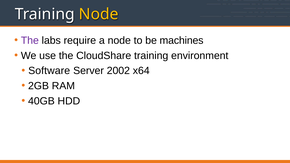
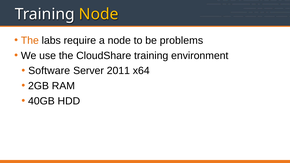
The colour: purple -> orange (30, 41)
machines: machines -> problems (181, 41)
2002: 2002 -> 2011 (118, 71)
